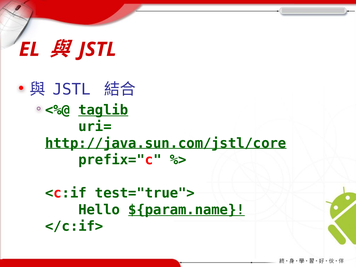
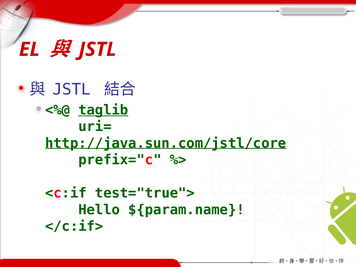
${param.name underline: present -> none (186, 210)
